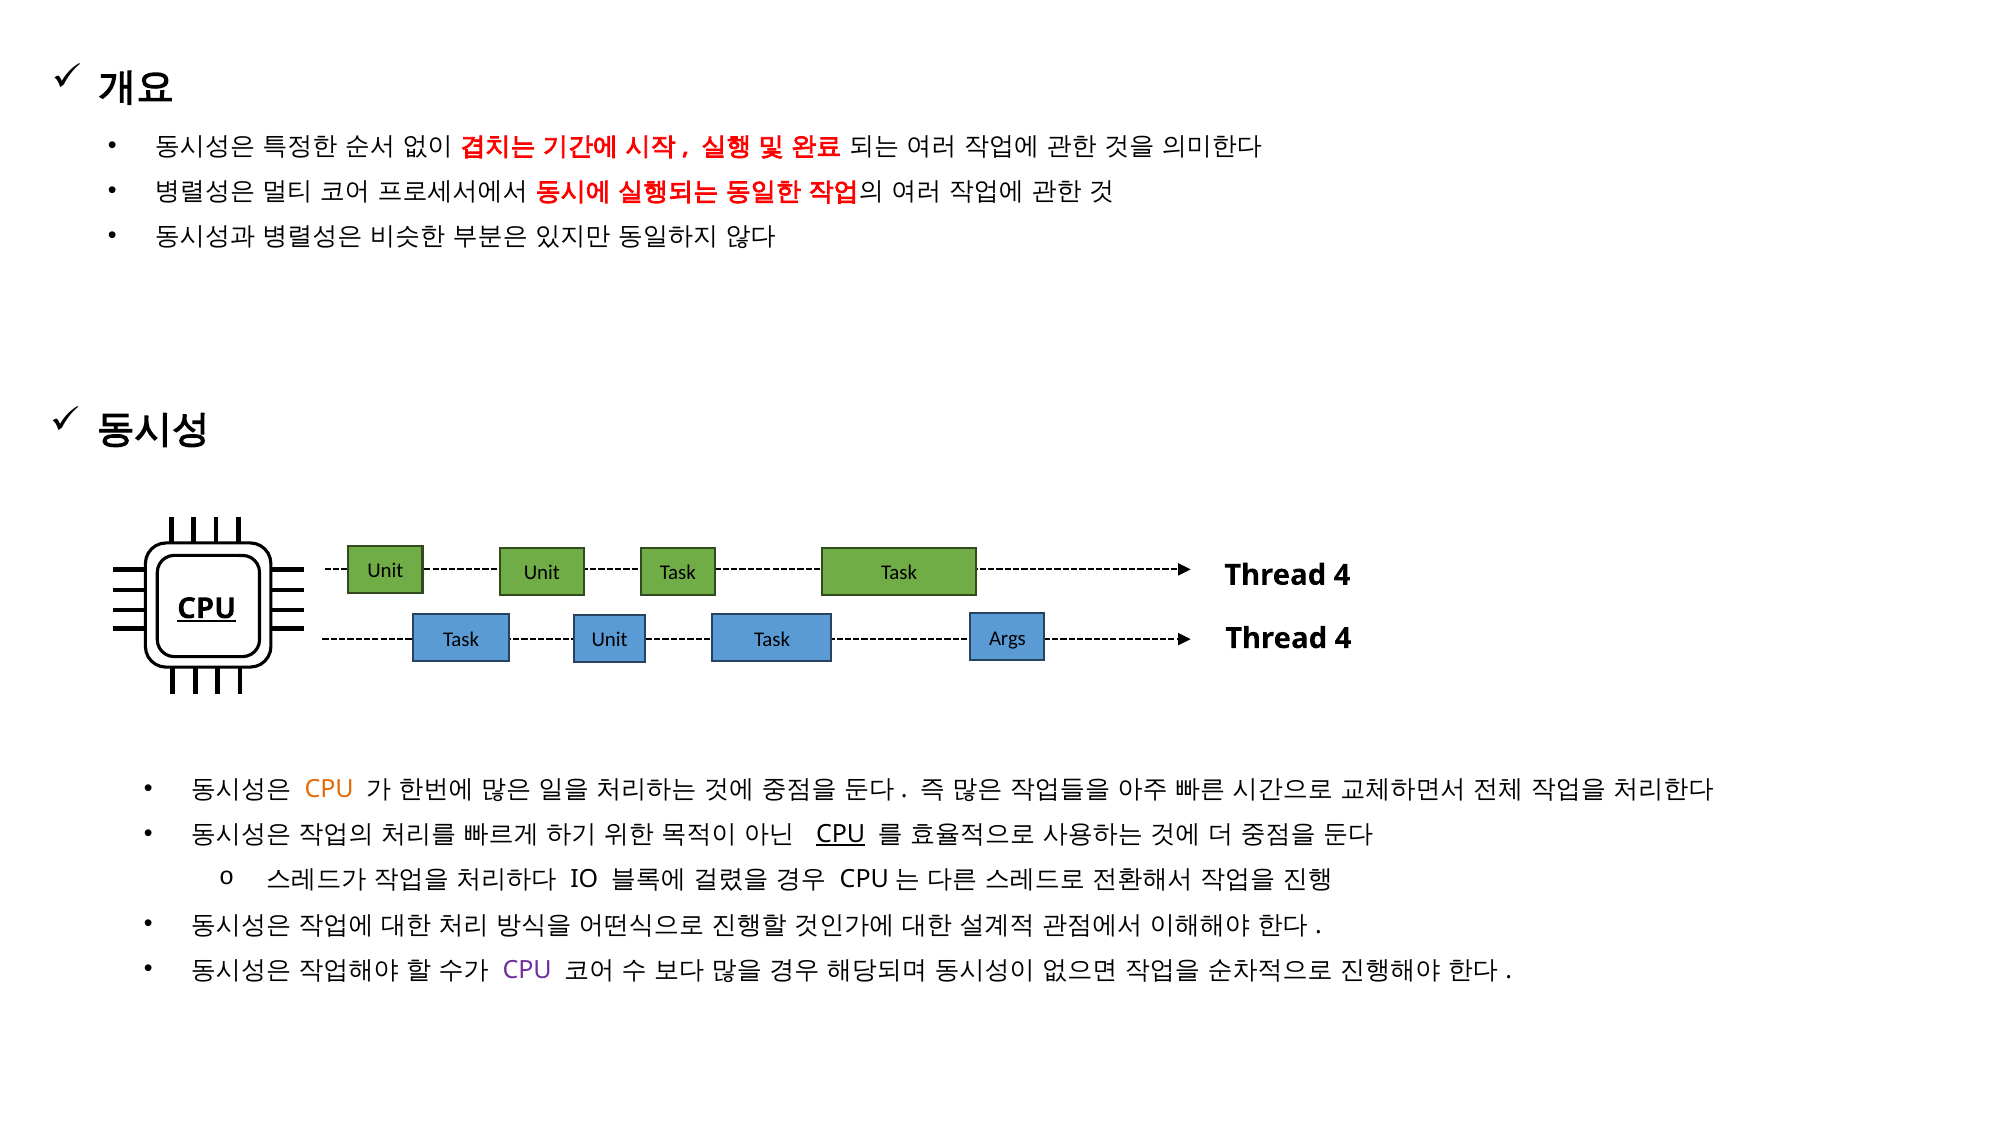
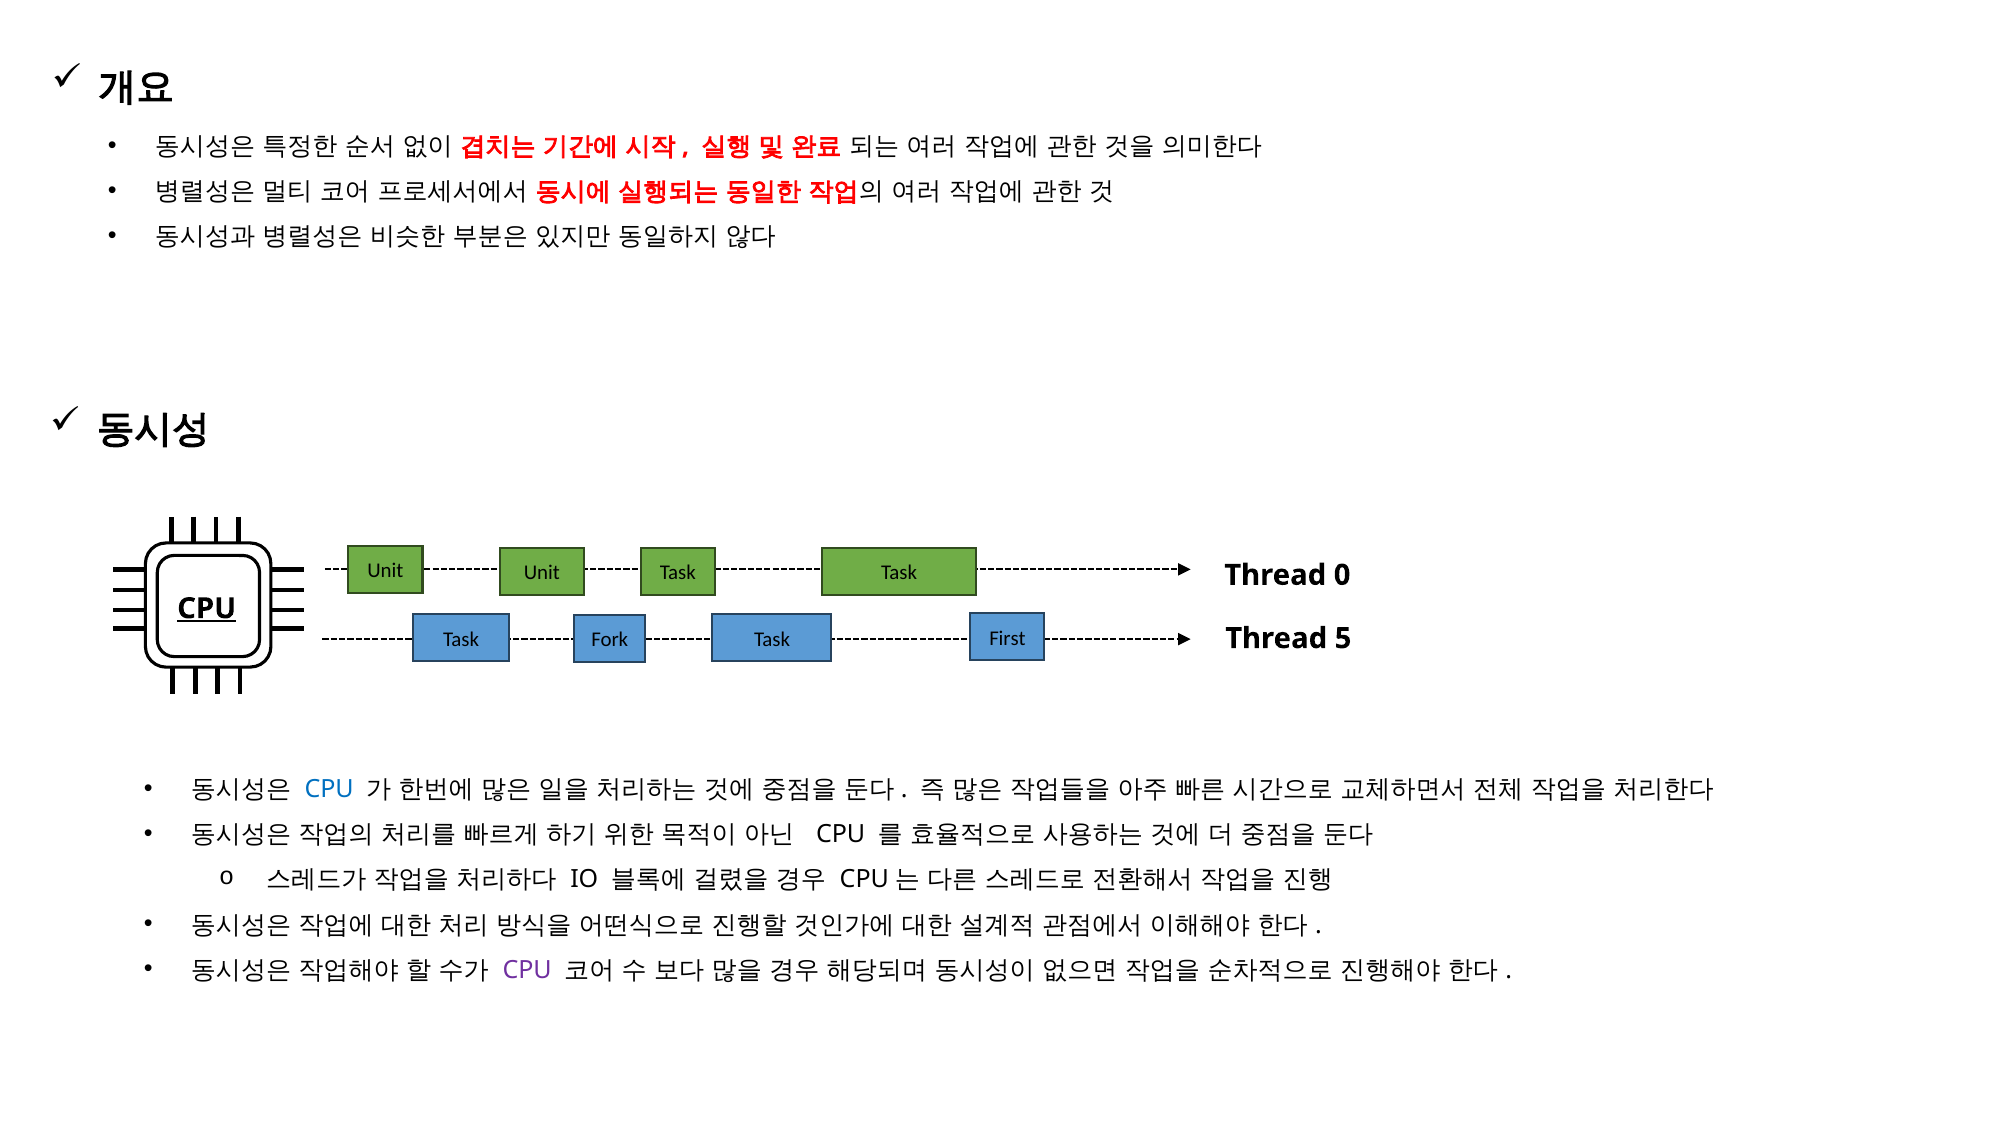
4: 4 -> 0 (1342, 575)
Unit: Unit -> Fork (610, 639)
Args: Args -> First (1007, 638)
4: 4 -> 5 (1343, 638)
CPU colour: orange -> blue (329, 789)
CPU underline: present -> none (841, 834)
